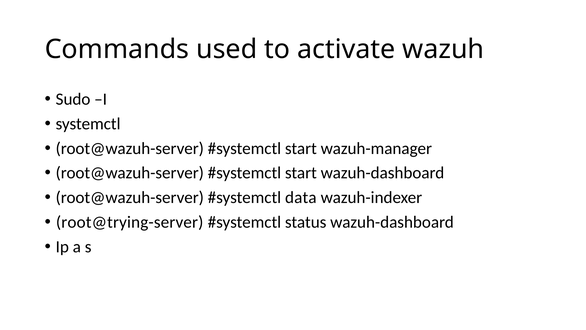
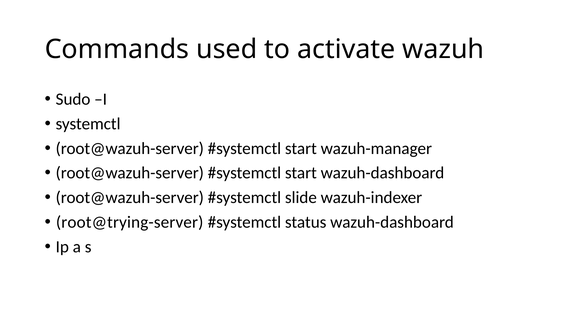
data: data -> slide (301, 197)
